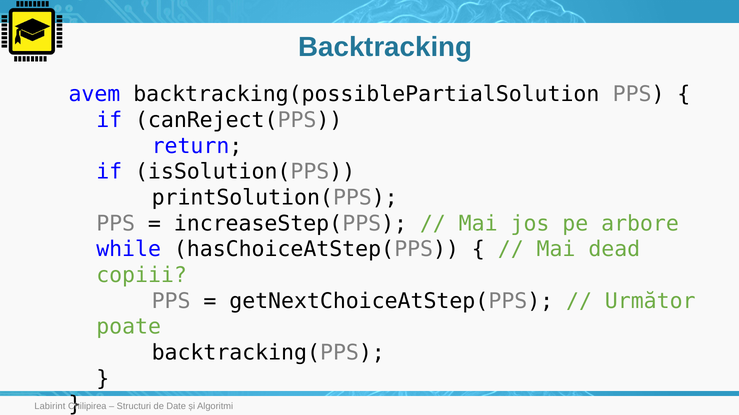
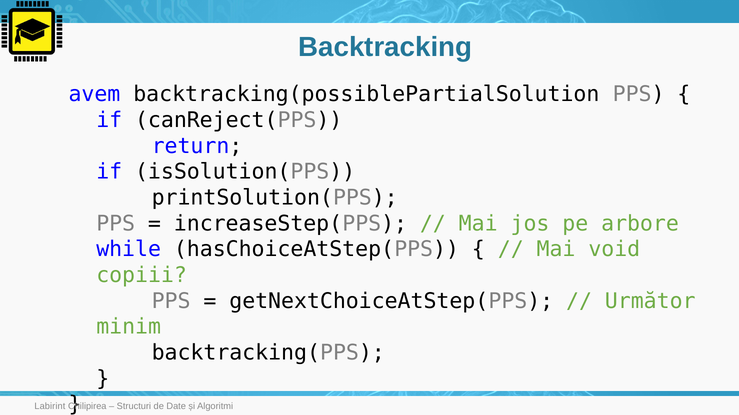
dead: dead -> void (614, 250)
poate: poate -> minim (129, 327)
